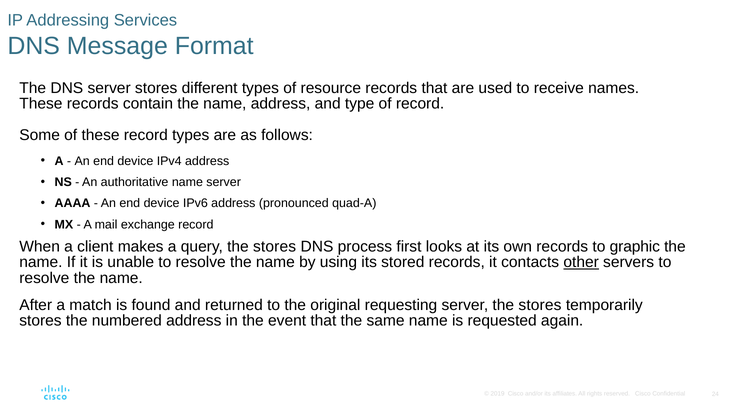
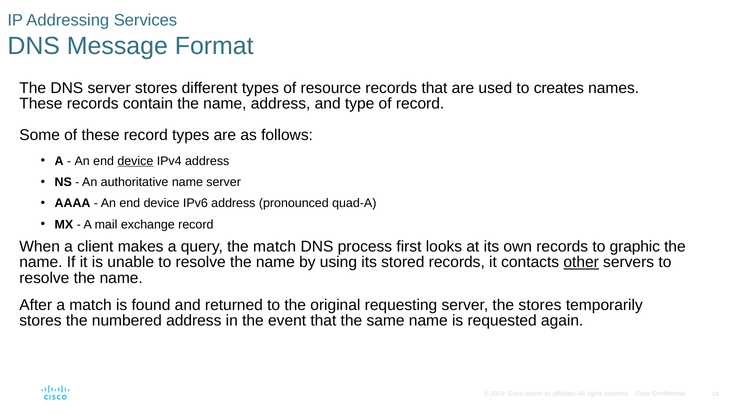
receive: receive -> creates (559, 88)
device underline: none -> present (135, 161)
query the stores: stores -> match (275, 247)
